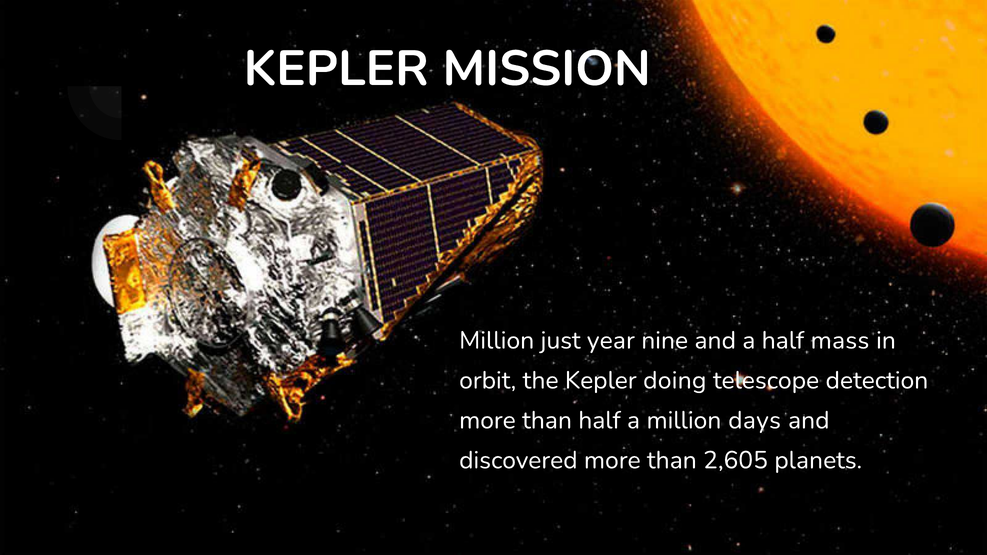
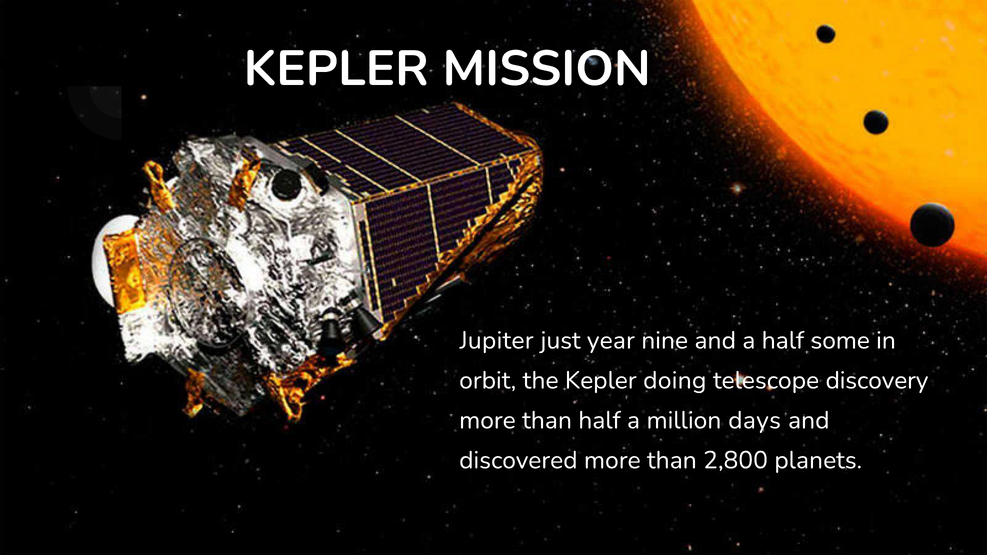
Million: Million -> Jupiter (497, 340)
mass: mass -> some (840, 340)
detection: detection -> discovery (877, 380)
2,605: 2,605 -> 2,800 (735, 460)
